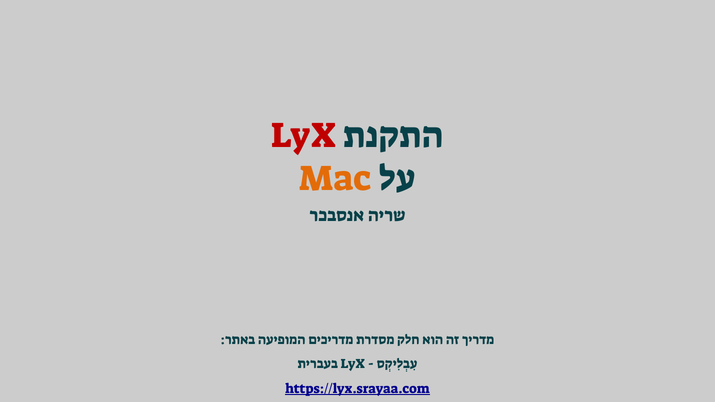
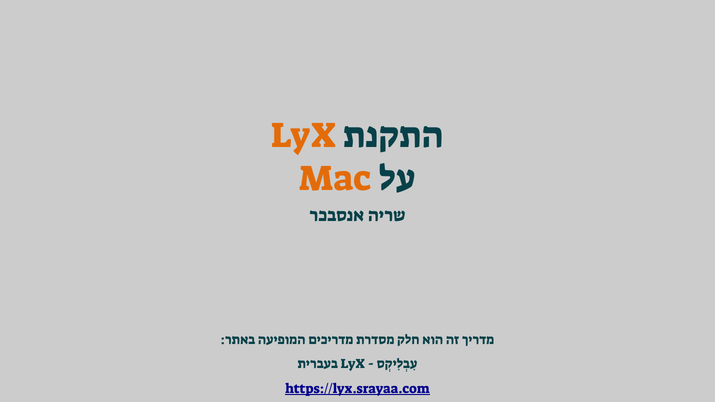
LyX colour: red -> orange (304, 136)
